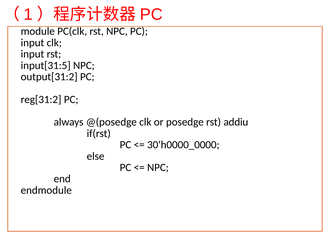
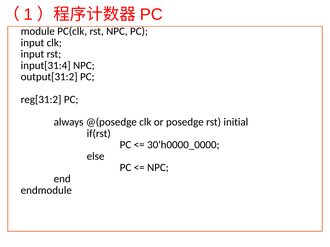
input[31:5: input[31:5 -> input[31:4 (46, 66)
addiu: addiu -> initial (236, 122)
